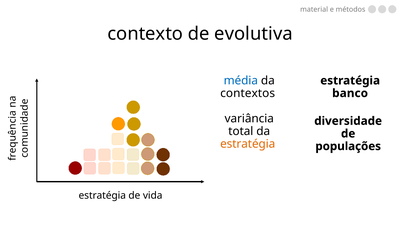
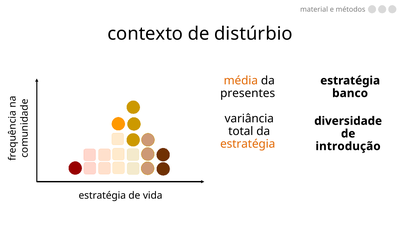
evolutiva: evolutiva -> distúrbio (253, 34)
média colour: blue -> orange (241, 80)
contextos: contextos -> presentes (248, 93)
populações: populações -> introdução (348, 146)
